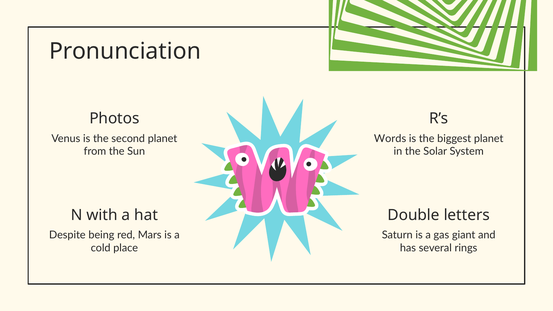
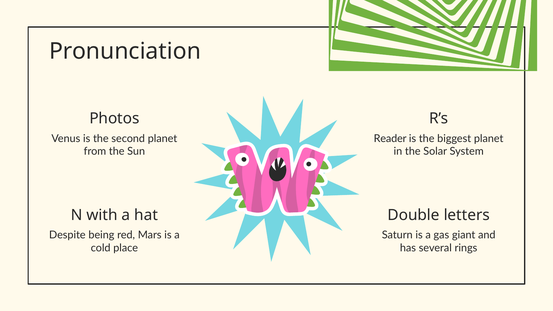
Words: Words -> Reader (390, 139)
